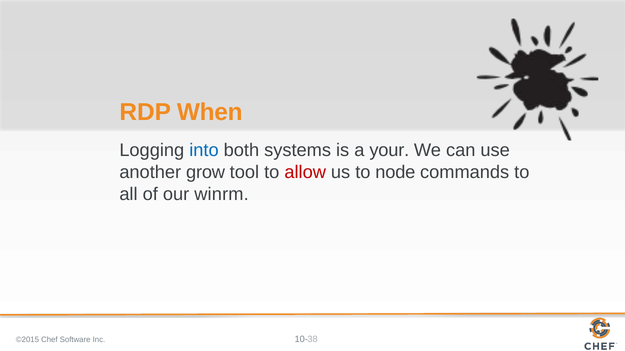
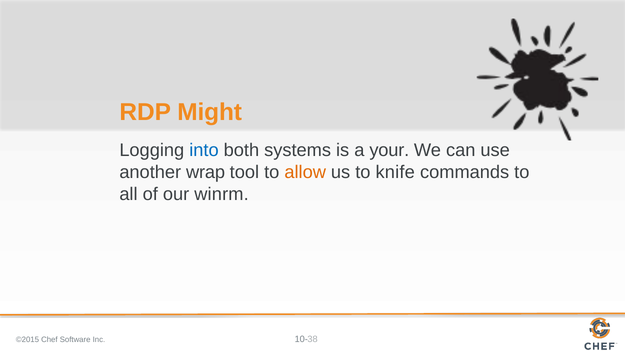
When: When -> Might (210, 113)
grow: grow -> wrap (206, 172)
allow colour: red -> orange (305, 172)
node: node -> knife (395, 172)
